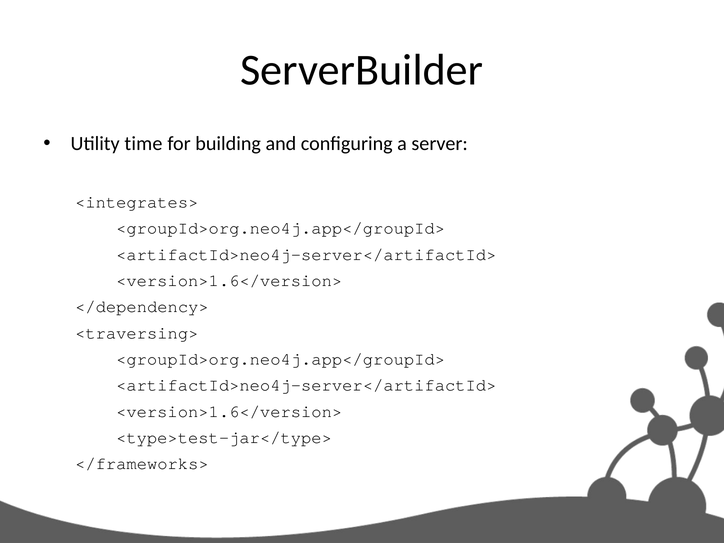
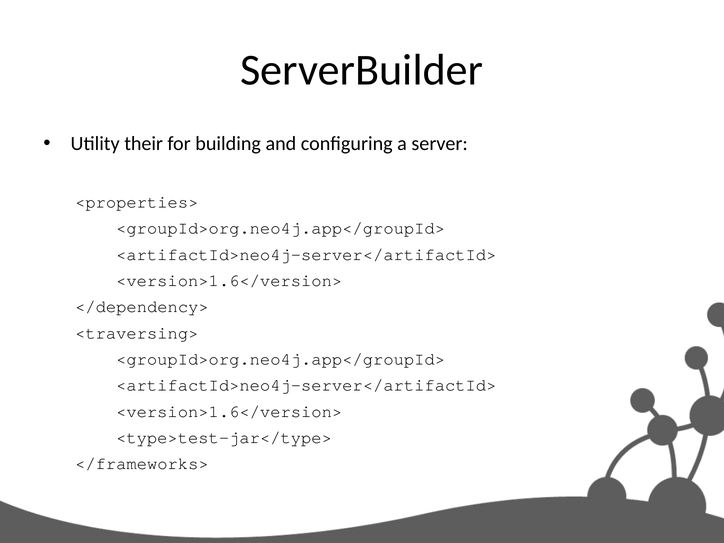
time: time -> their (144, 144)
<integrates>: <integrates> -> <properties> (137, 202)
